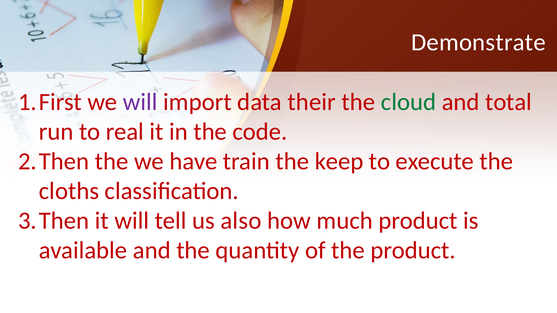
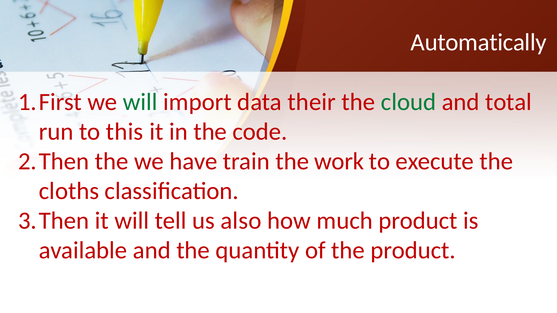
Demonstrate: Demonstrate -> Automatically (479, 42)
will colour: purple -> green (140, 102)
real: real -> this (125, 132)
keep: keep -> work (339, 161)
